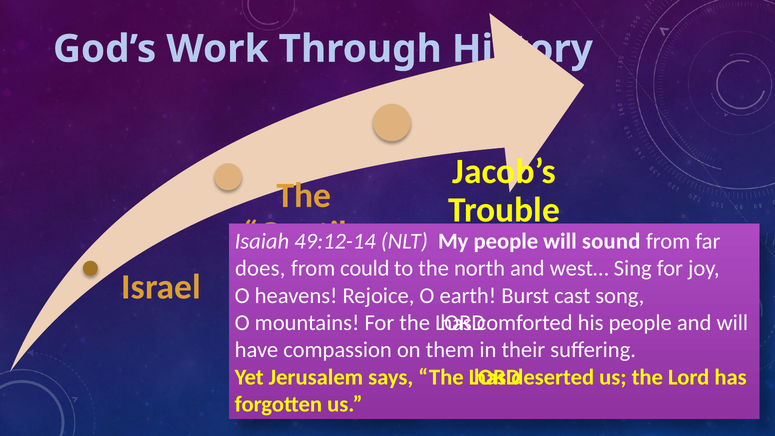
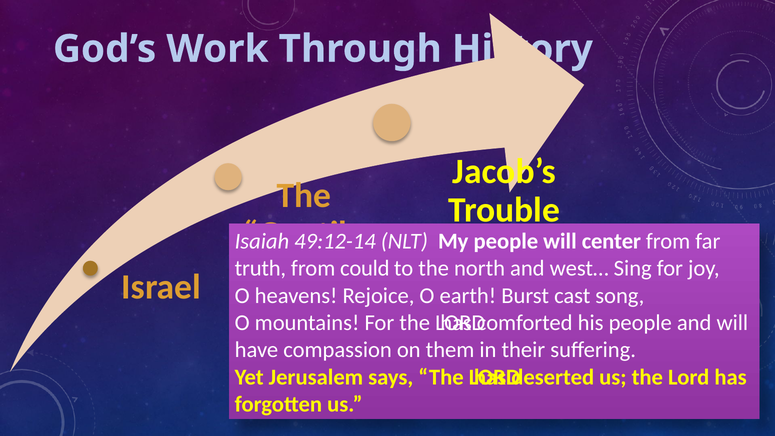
sound: sound -> center (611, 241)
does: does -> truth (260, 268)
